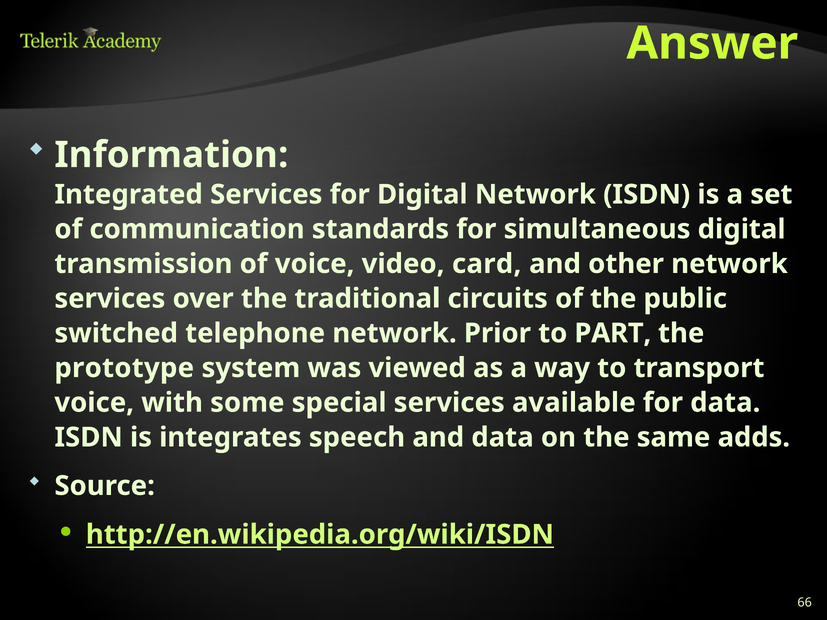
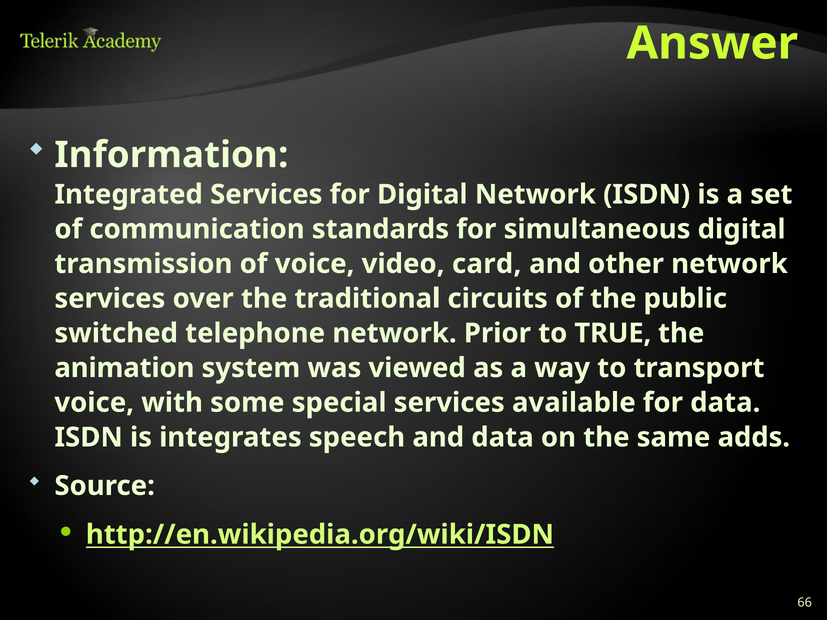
PART: PART -> TRUE (613, 333)
prototype: prototype -> animation (124, 368)
